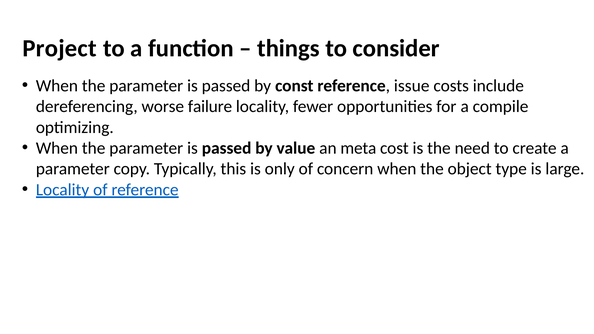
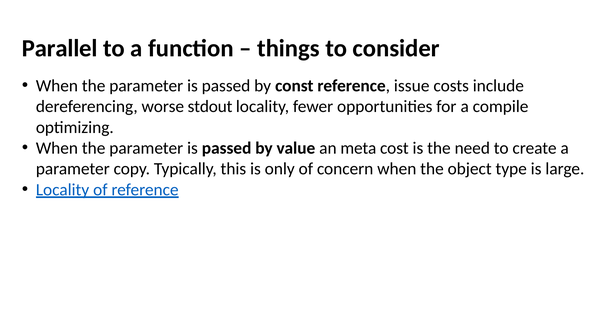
Project: Project -> Parallel (60, 48)
failure: failure -> stdout (210, 107)
